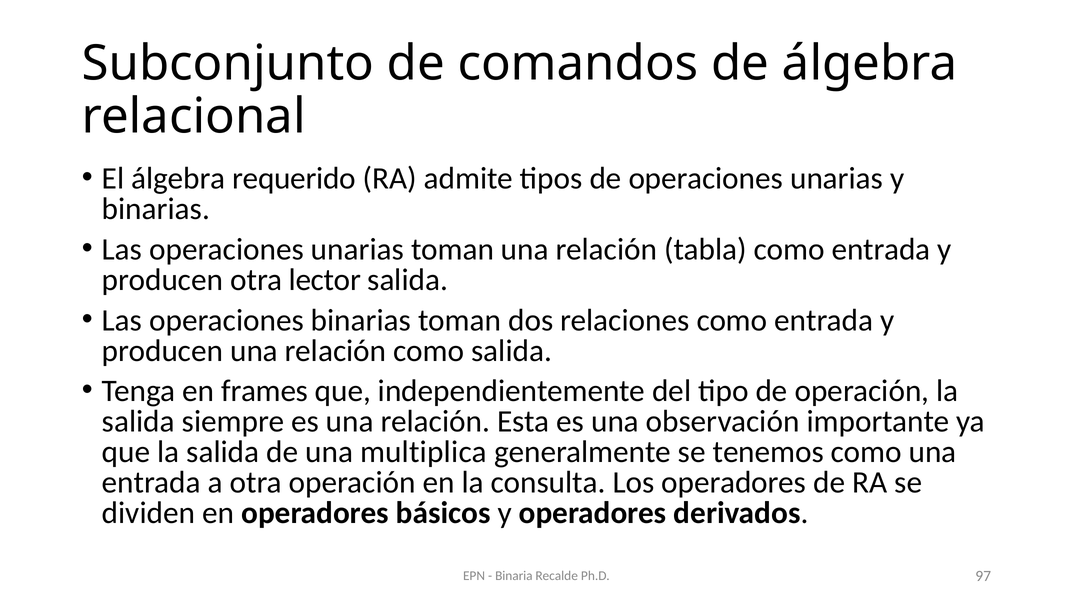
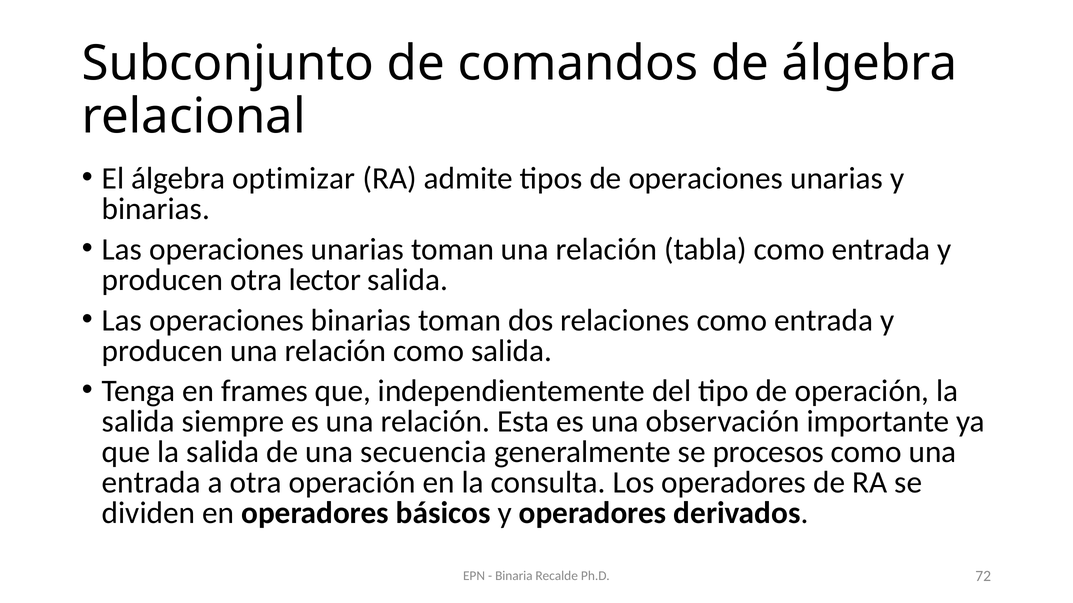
requerido: requerido -> optimizar (294, 179)
multiplica: multiplica -> secuencia (424, 452)
tenemos: tenemos -> procesos (768, 452)
97: 97 -> 72 (983, 577)
